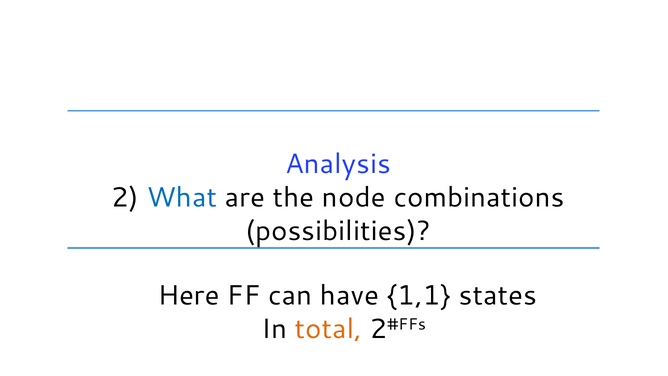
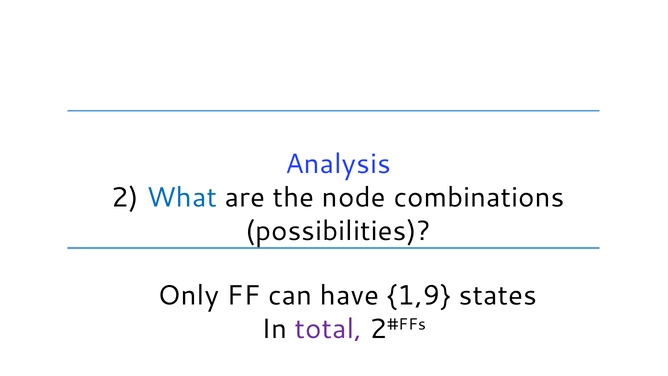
Here: Here -> Only (188, 295)
1,1: 1,1 -> 1,9 (419, 295)
total colour: orange -> purple (328, 329)
